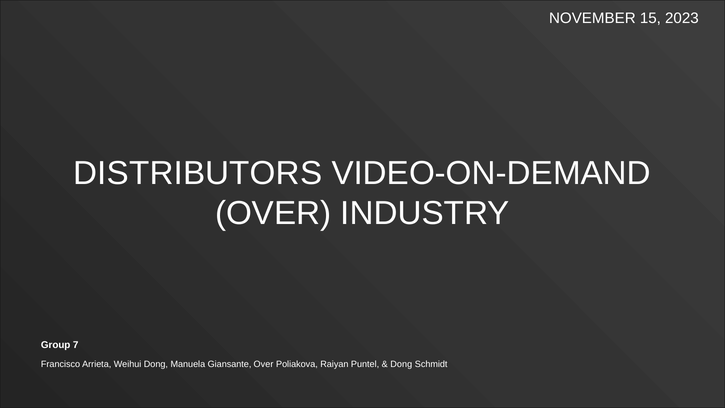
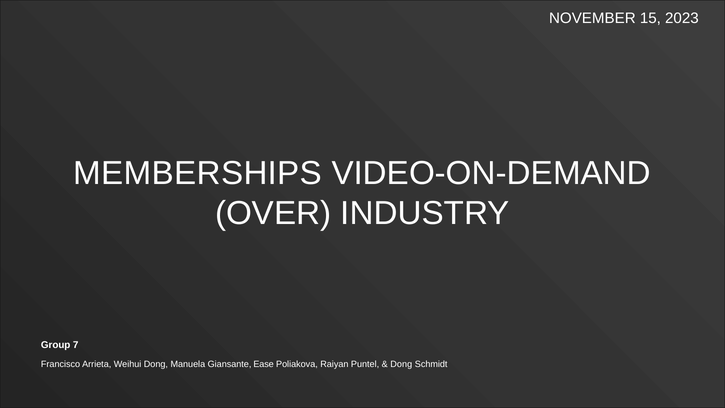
DISTRIBUTORS: DISTRIBUTORS -> MEMBERSHIPS (198, 173)
Giansante Over: Over -> Ease (264, 364)
